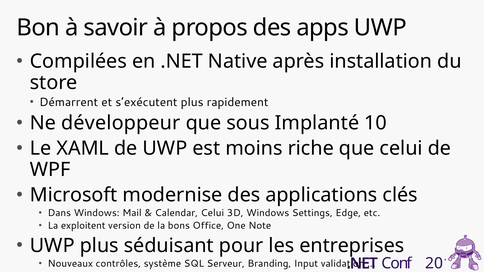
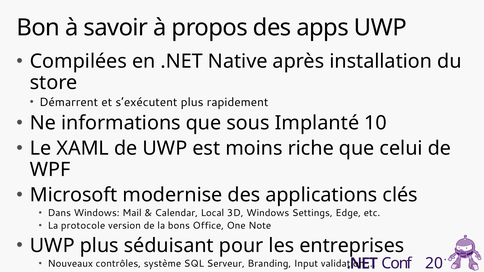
développeur: développeur -> informations (121, 123)
Calendar Celui: Celui -> Local (212, 213)
exploitent: exploitent -> protocole (83, 226)
